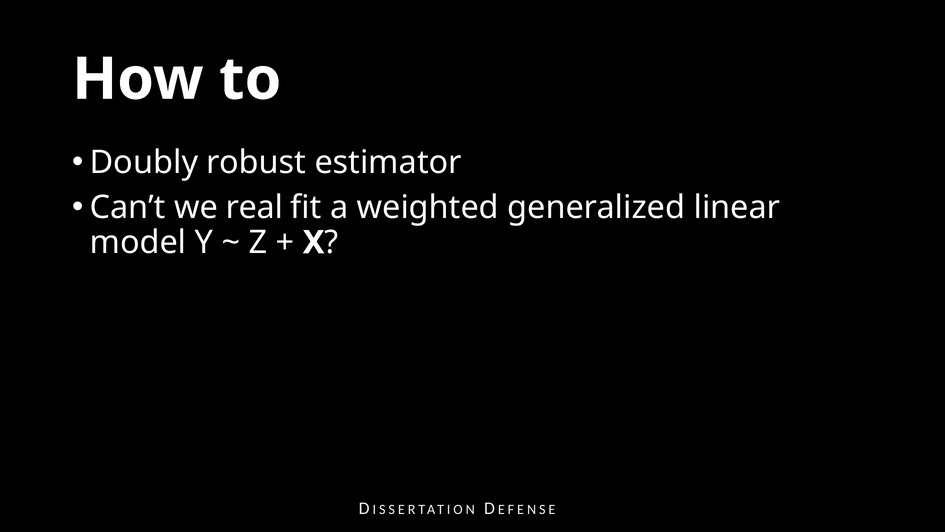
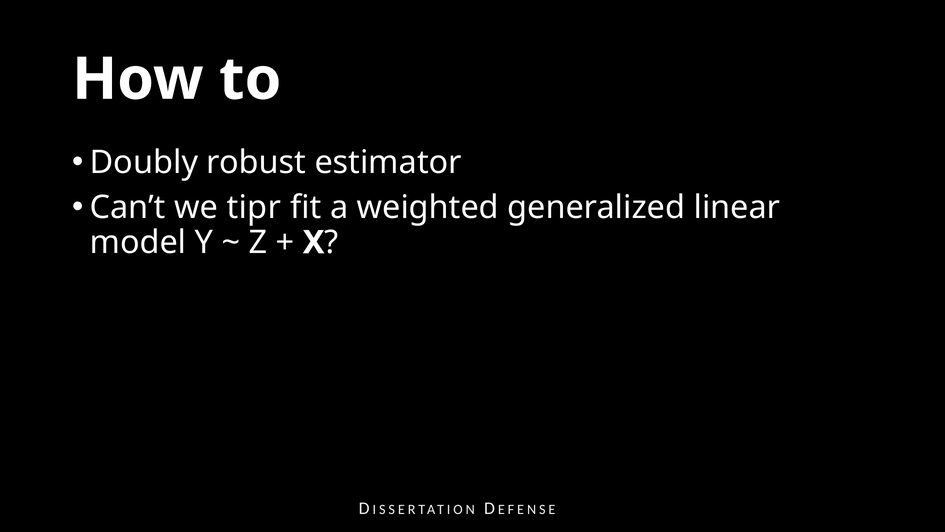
real: real -> tipr (254, 207)
